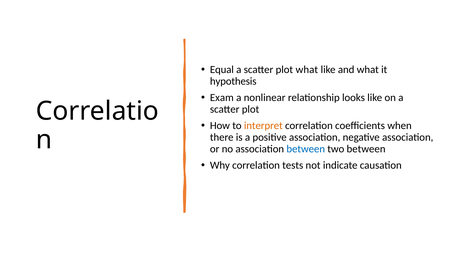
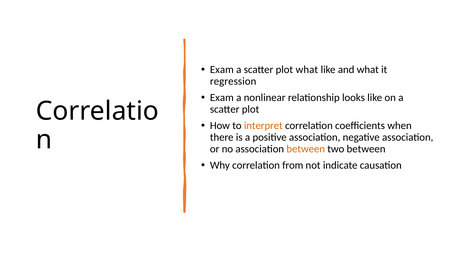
Equal: Equal -> Exam (222, 70)
hypothesis: hypothesis -> regression (233, 81)
between colour: blue -> orange (306, 149)
tests: tests -> from (293, 166)
